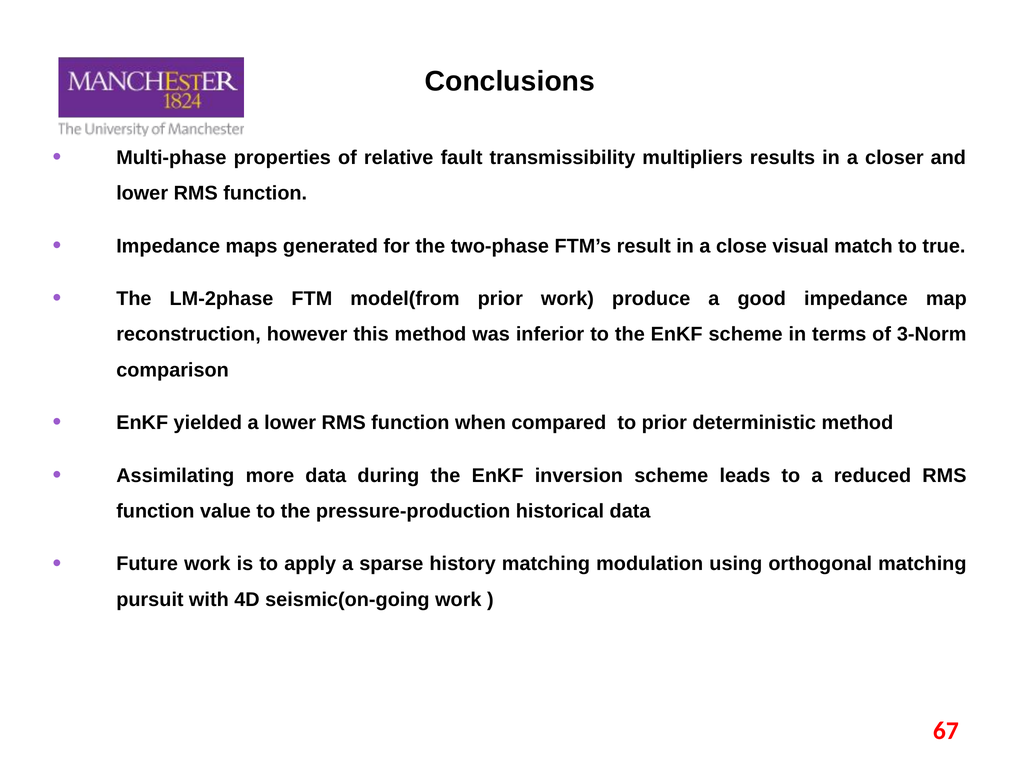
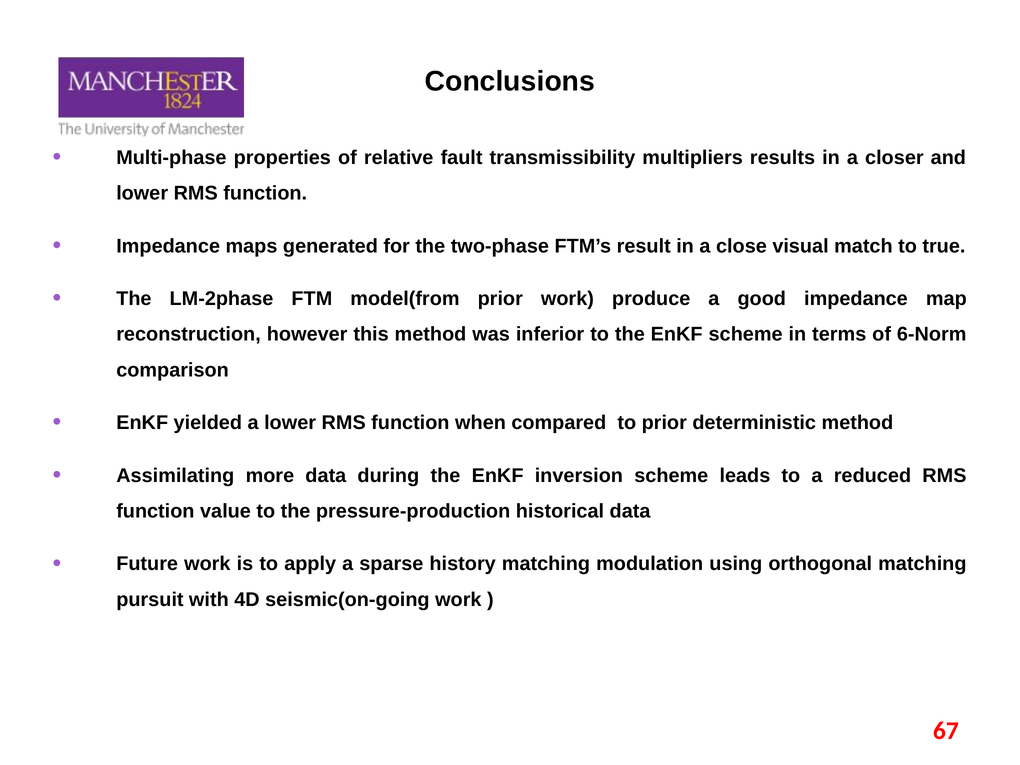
3-Norm: 3-Norm -> 6-Norm (932, 334)
